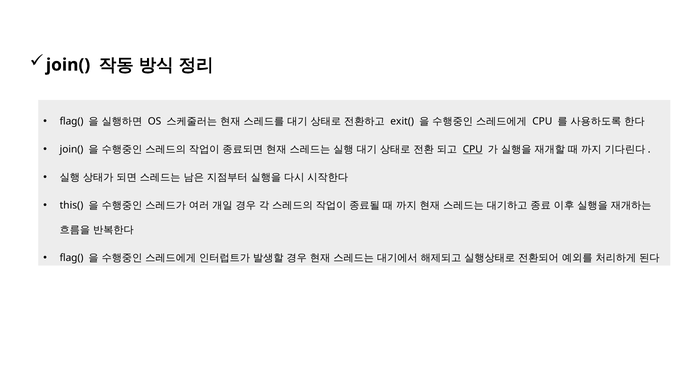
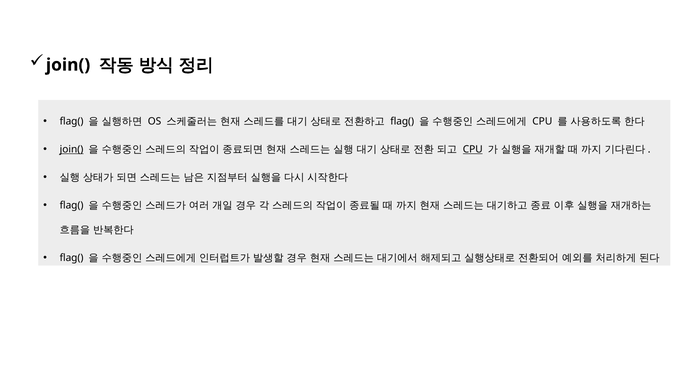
exit(: exit( -> flag( (402, 122)
join( underline: none -> present (72, 149)
this(: this( -> flag( (72, 205)
